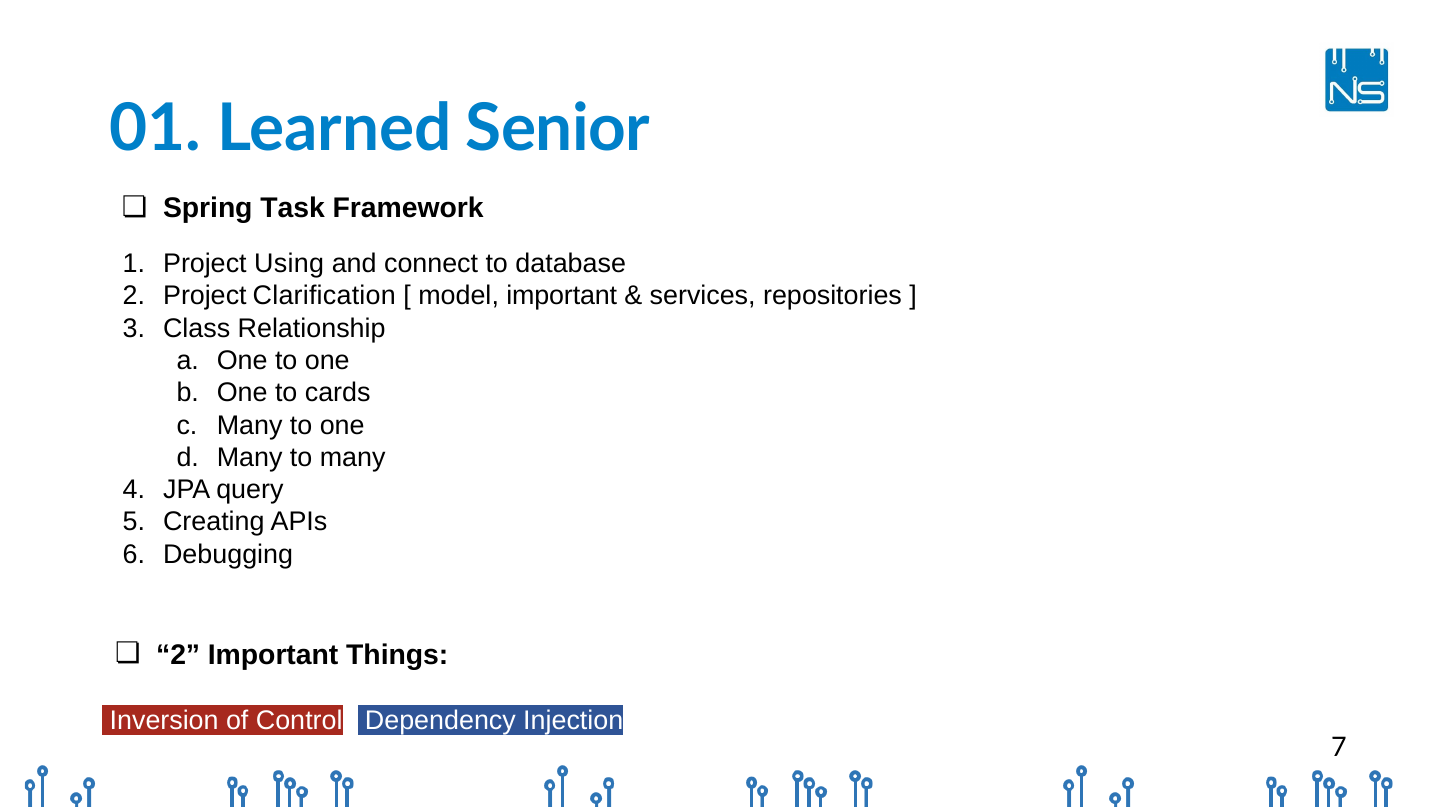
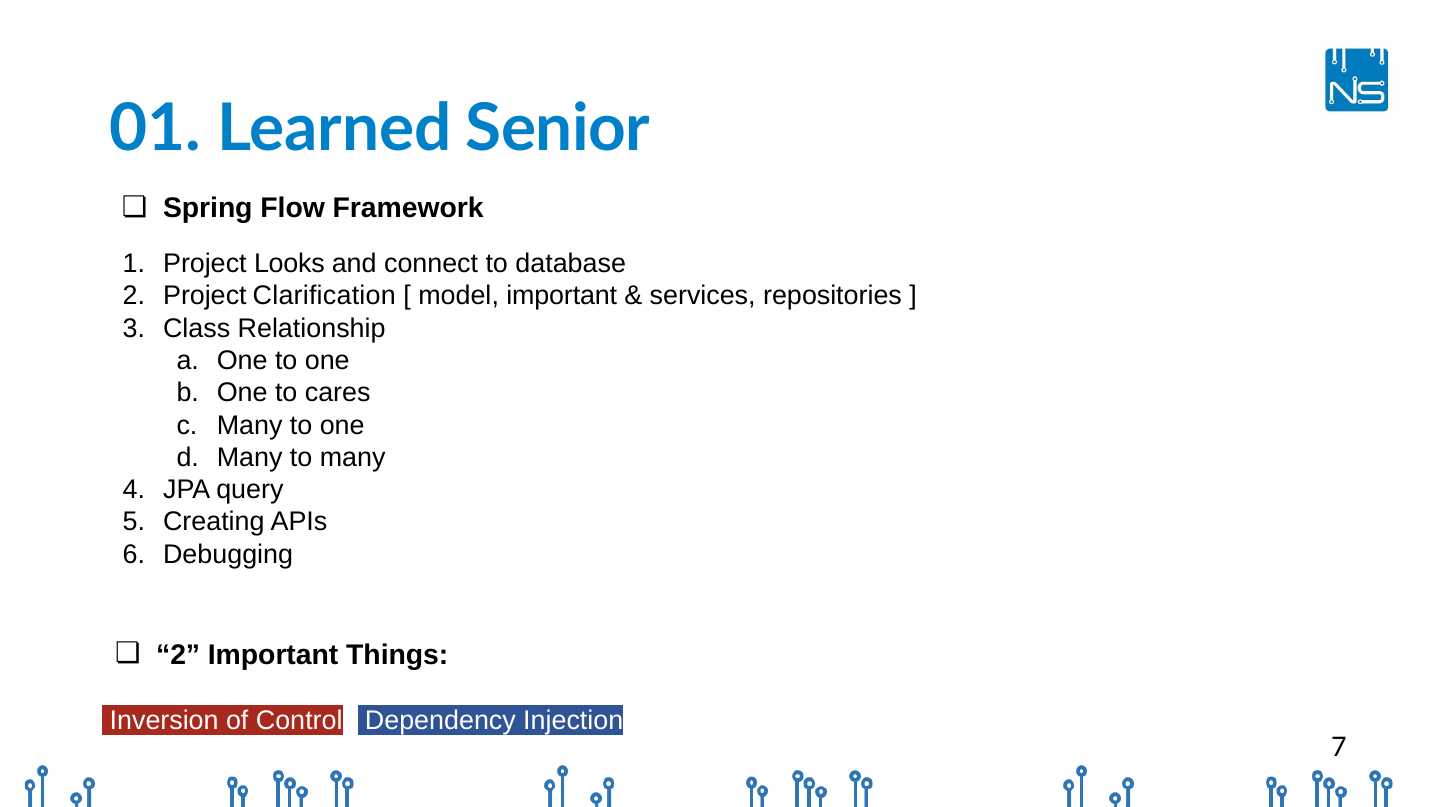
Task: Task -> Flow (293, 208)
Using: Using -> Looks (289, 264)
cards: cards -> cares (338, 393)
